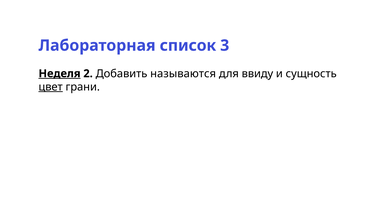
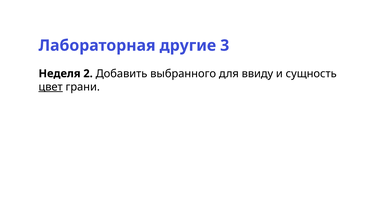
список: список -> другие (188, 45)
Неделя underline: present -> none (60, 74)
называются: называются -> выбранного (183, 74)
